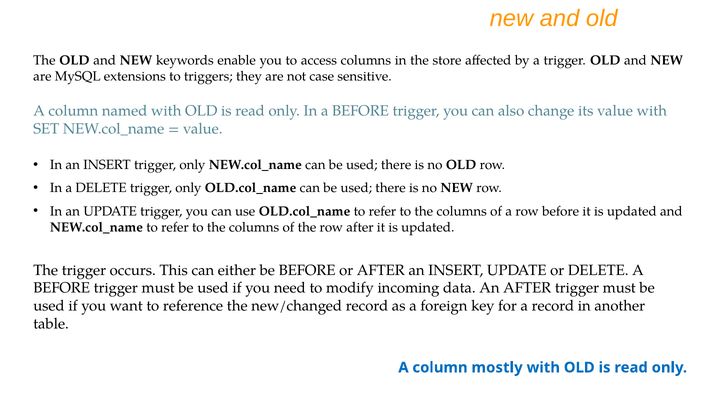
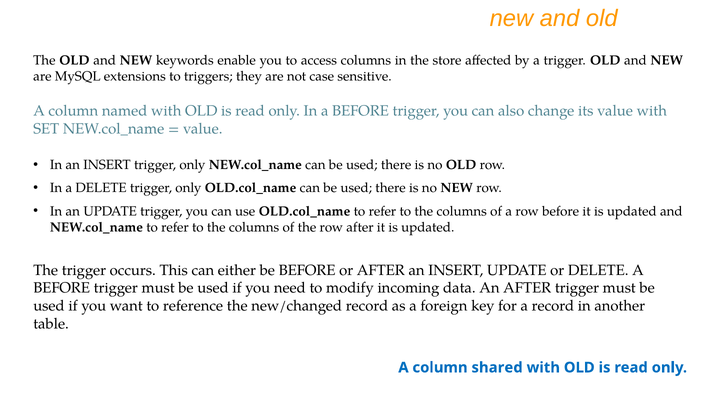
mostly: mostly -> shared (497, 368)
